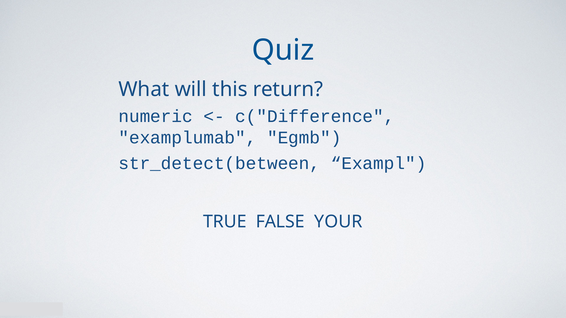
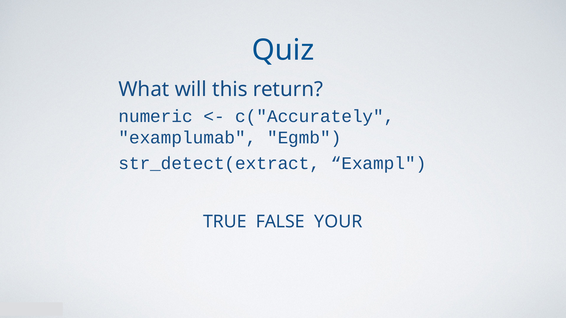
c("Difference: c("Difference -> c("Accurately (315, 117)
str_detect(between: str_detect(between -> str_detect(extract (219, 163)
